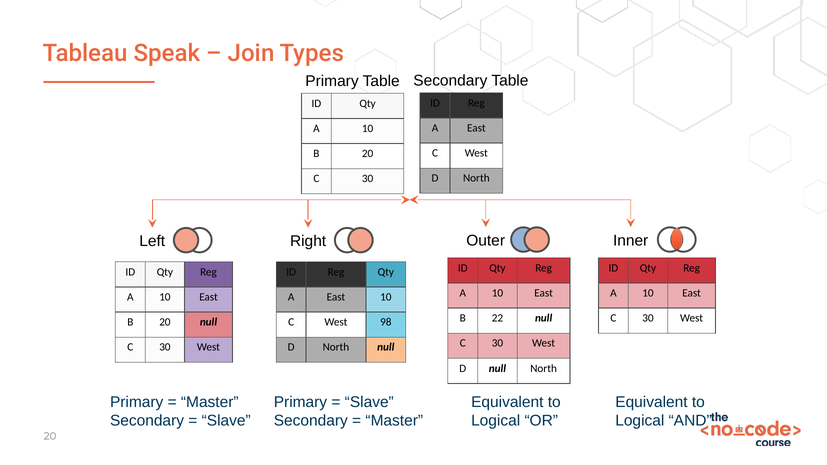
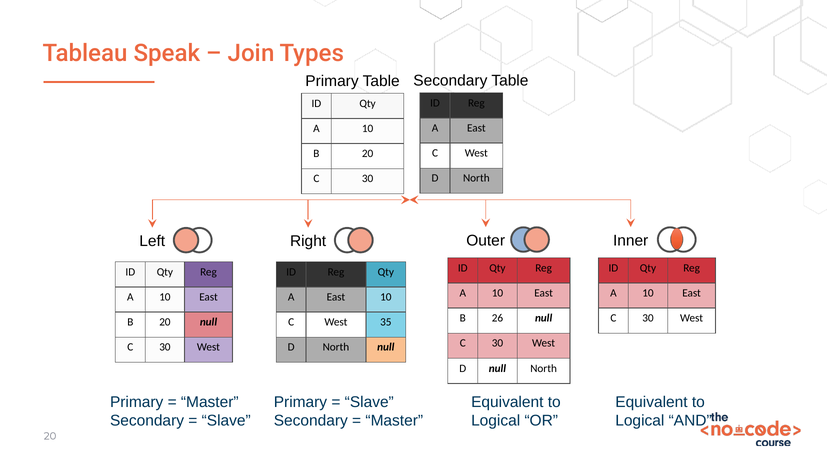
22: 22 -> 26 (497, 318)
98: 98 -> 35 (386, 322)
